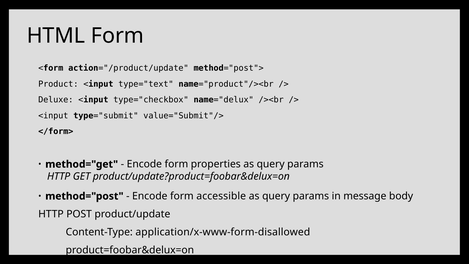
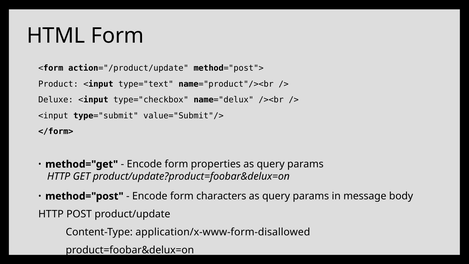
accessible: accessible -> characters (221, 196)
